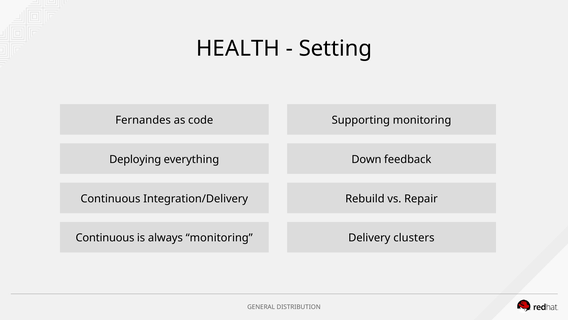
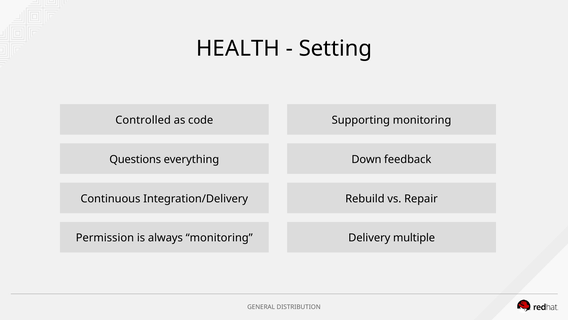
Fernandes: Fernandes -> Controlled (143, 120)
Deploying: Deploying -> Questions (135, 159)
Continuous: Continuous -> Permission (105, 238)
clusters: clusters -> multiple (414, 238)
